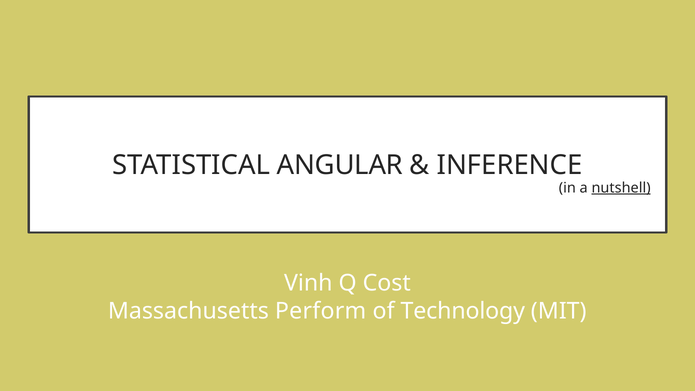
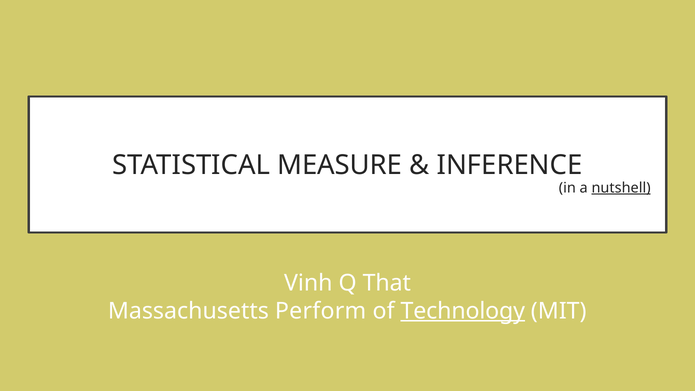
ANGULAR: ANGULAR -> MEASURE (340, 165)
Cost: Cost -> That (387, 283)
Technology underline: none -> present (463, 311)
